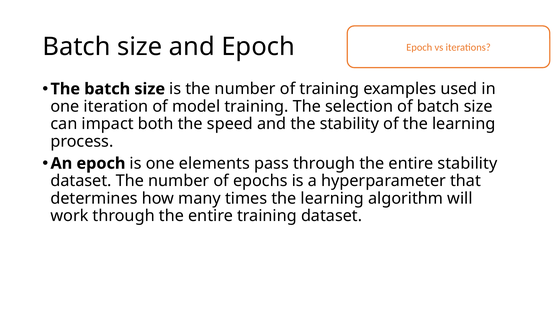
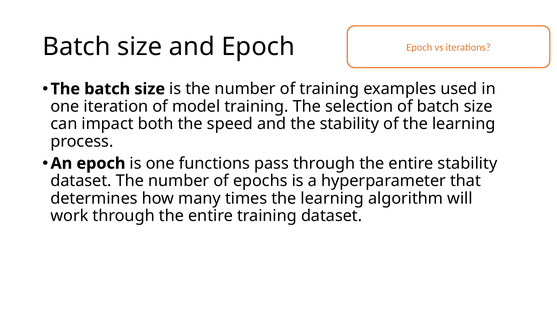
elements: elements -> functions (215, 164)
